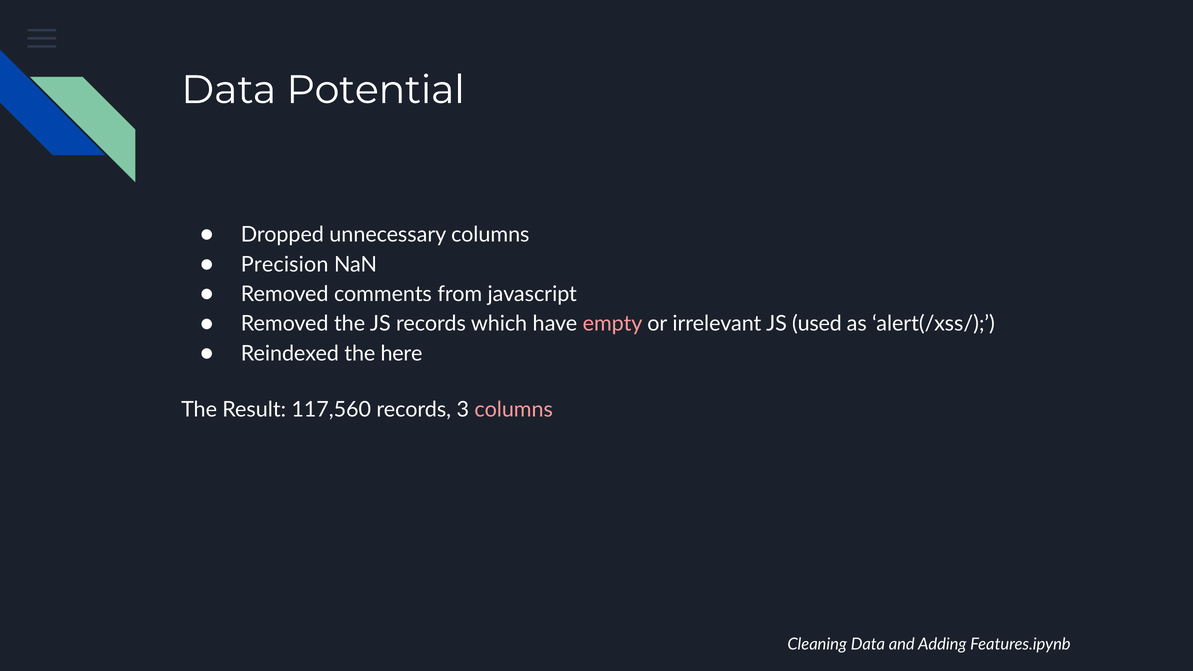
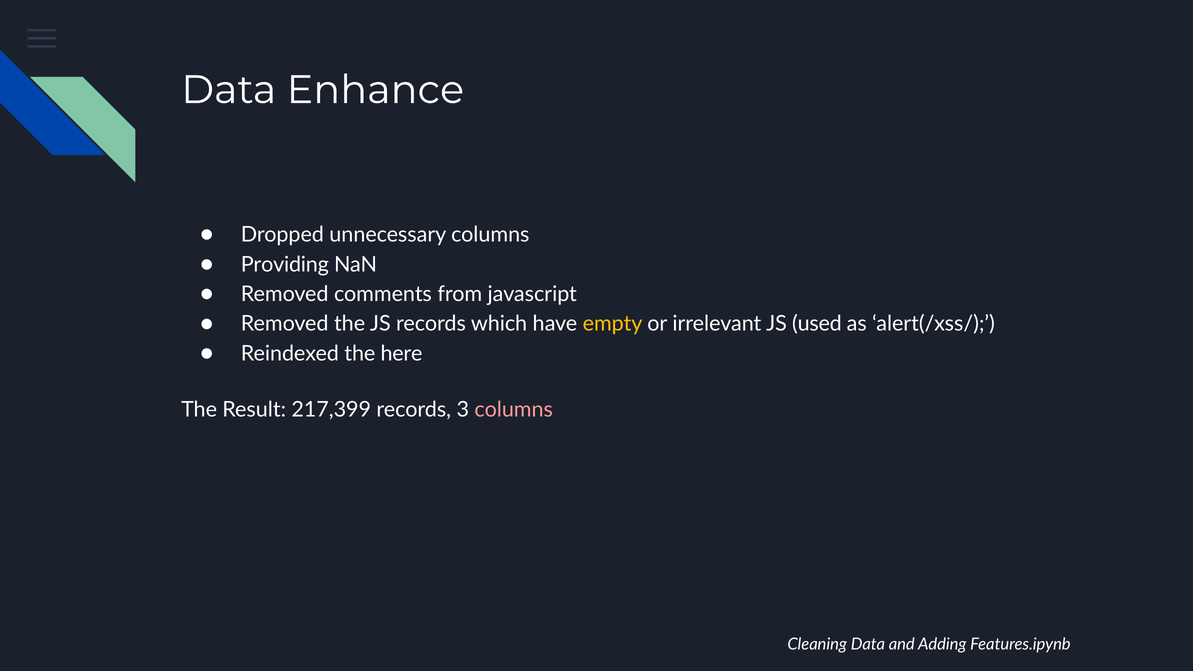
Potential: Potential -> Enhance (375, 90)
Precision: Precision -> Providing (285, 264)
empty colour: pink -> yellow (613, 324)
117,560: 117,560 -> 217,399 (331, 410)
